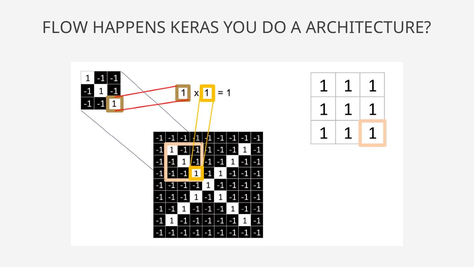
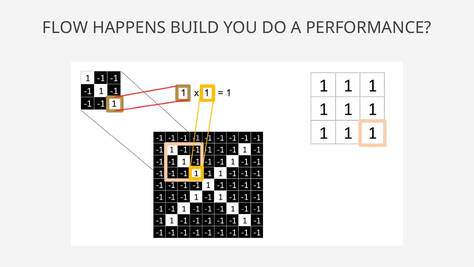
KERAS: KERAS -> BUILD (195, 28)
ARCHITECTURE: ARCHITECTURE -> PERFORMANCE (369, 28)
